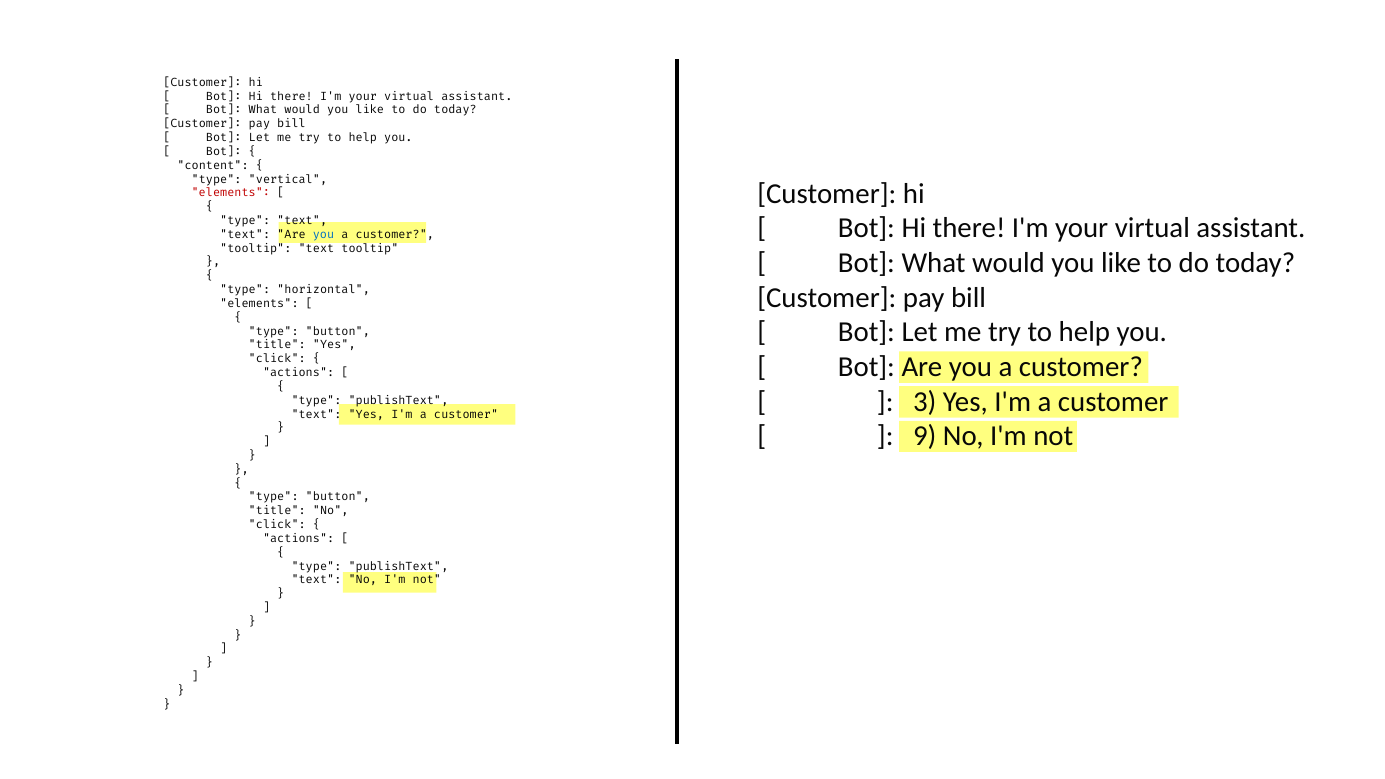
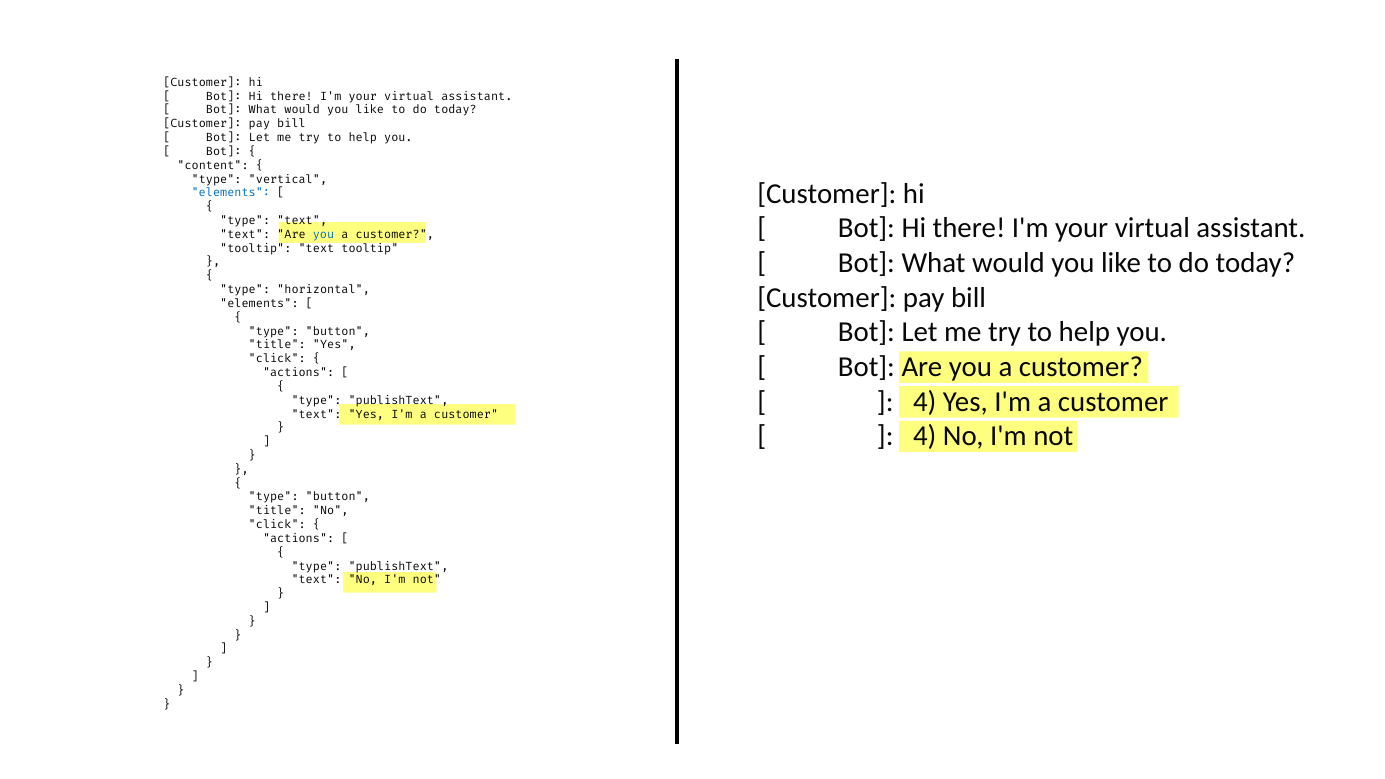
elements colour: red -> blue (231, 193)
3: 3 -> 4 (925, 402)
9: 9 -> 4 (925, 436)
